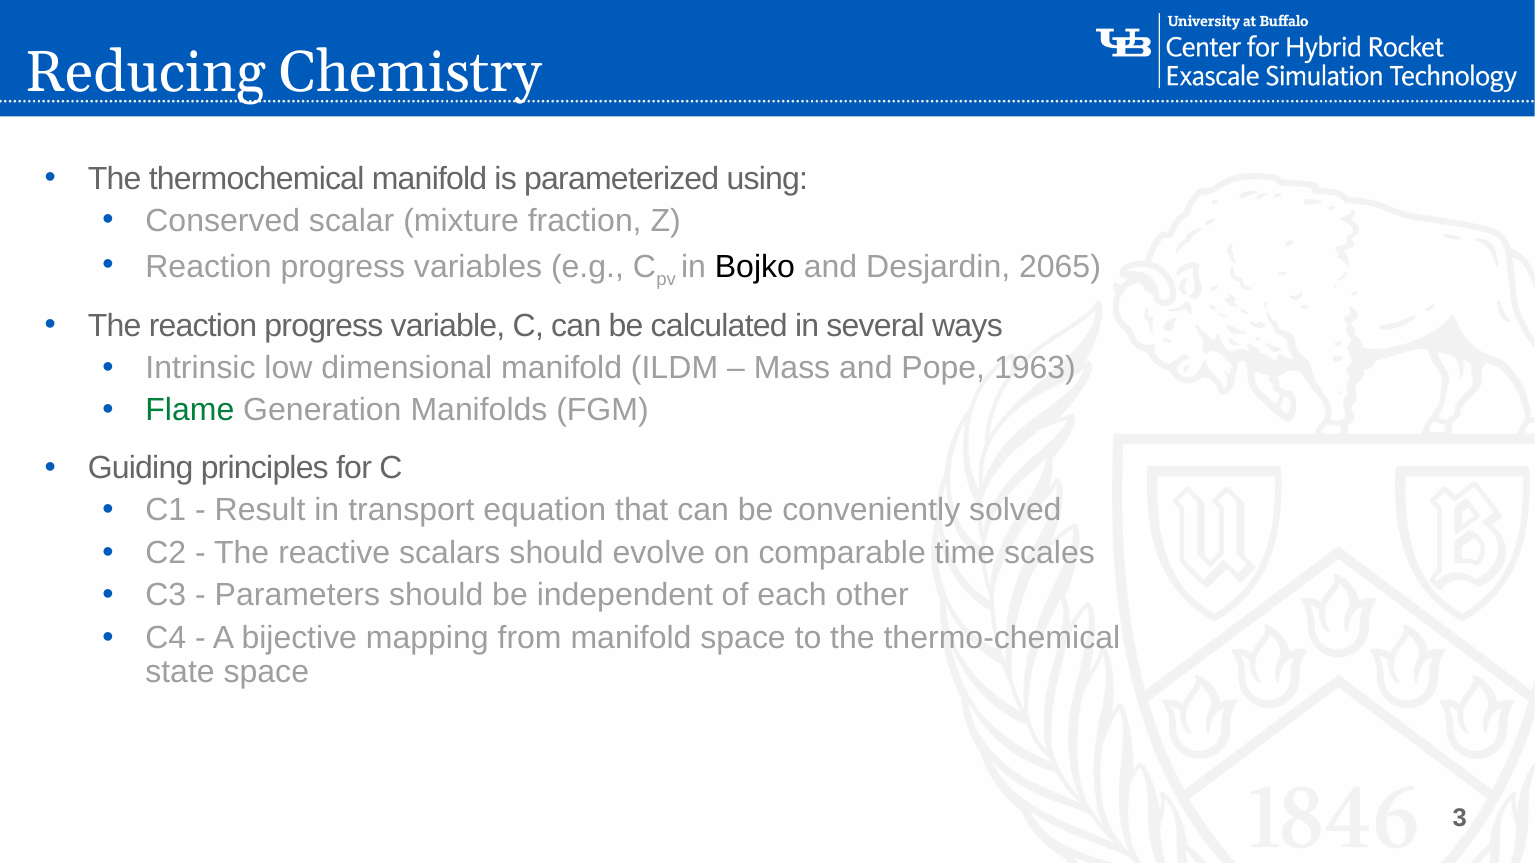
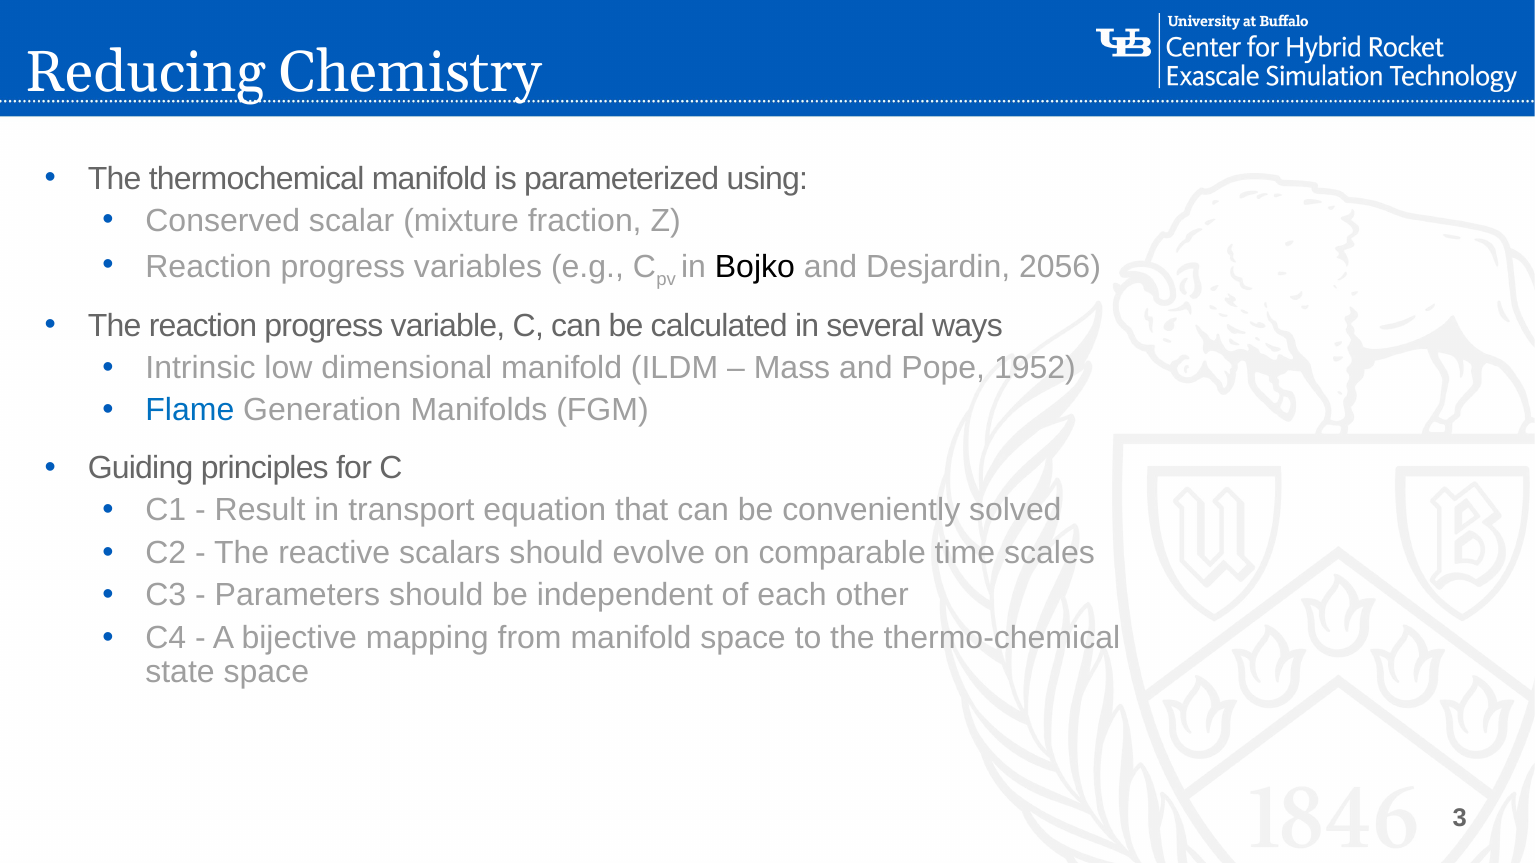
2065: 2065 -> 2056 (1060, 267)
1963: 1963 -> 1952 (1035, 368)
Flame colour: green -> blue (190, 411)
